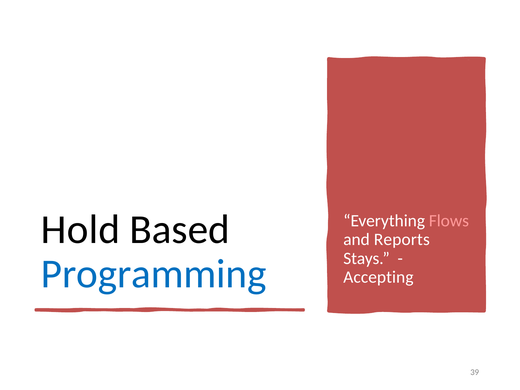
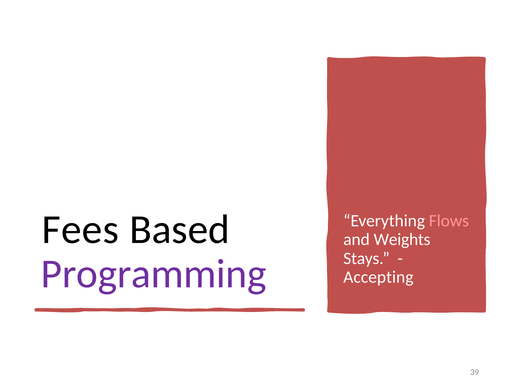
Hold: Hold -> Fees (80, 229)
Reports: Reports -> Weights (402, 240)
Programming colour: blue -> purple (154, 274)
